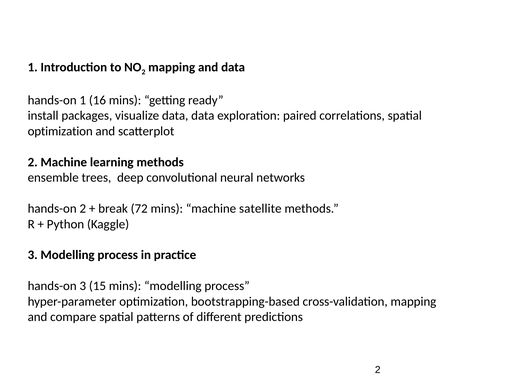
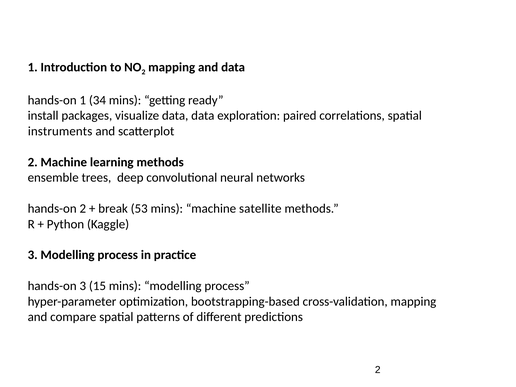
16: 16 -> 34 (97, 100)
optimization: optimization -> instruments (60, 131)
72: 72 -> 53 (139, 209)
